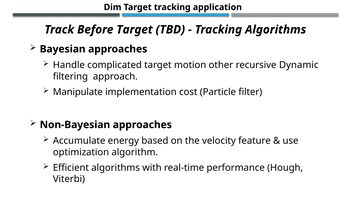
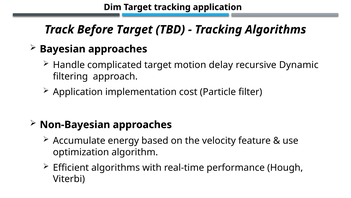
other: other -> delay (221, 65)
Manipulate: Manipulate -> Application (78, 92)
